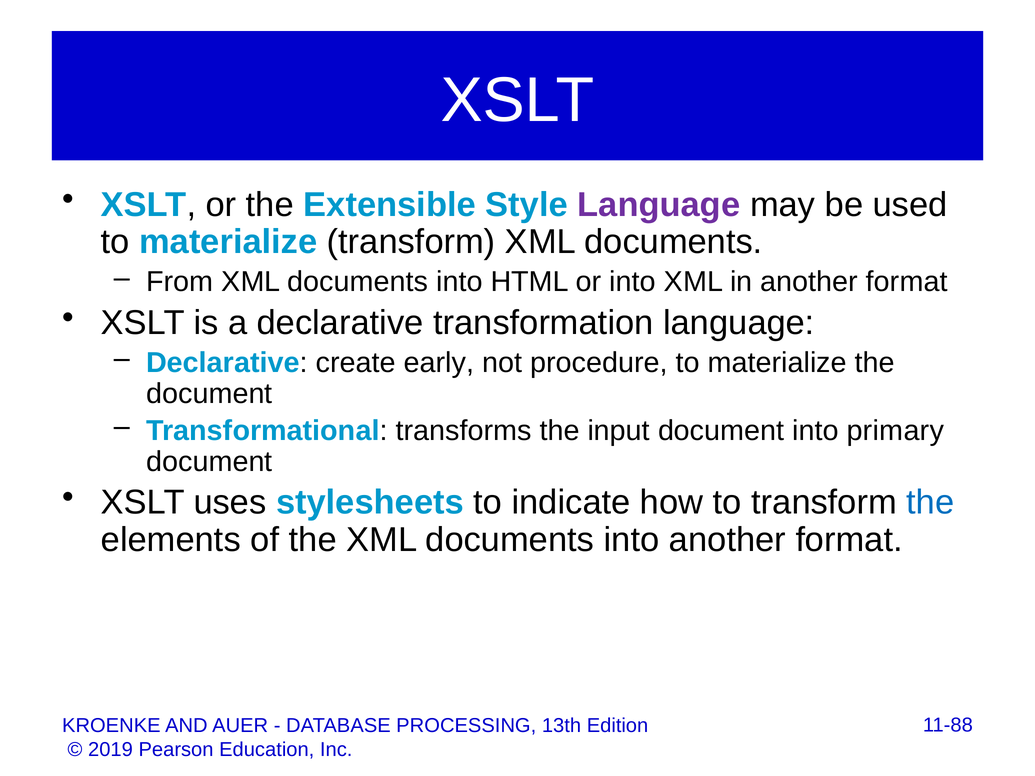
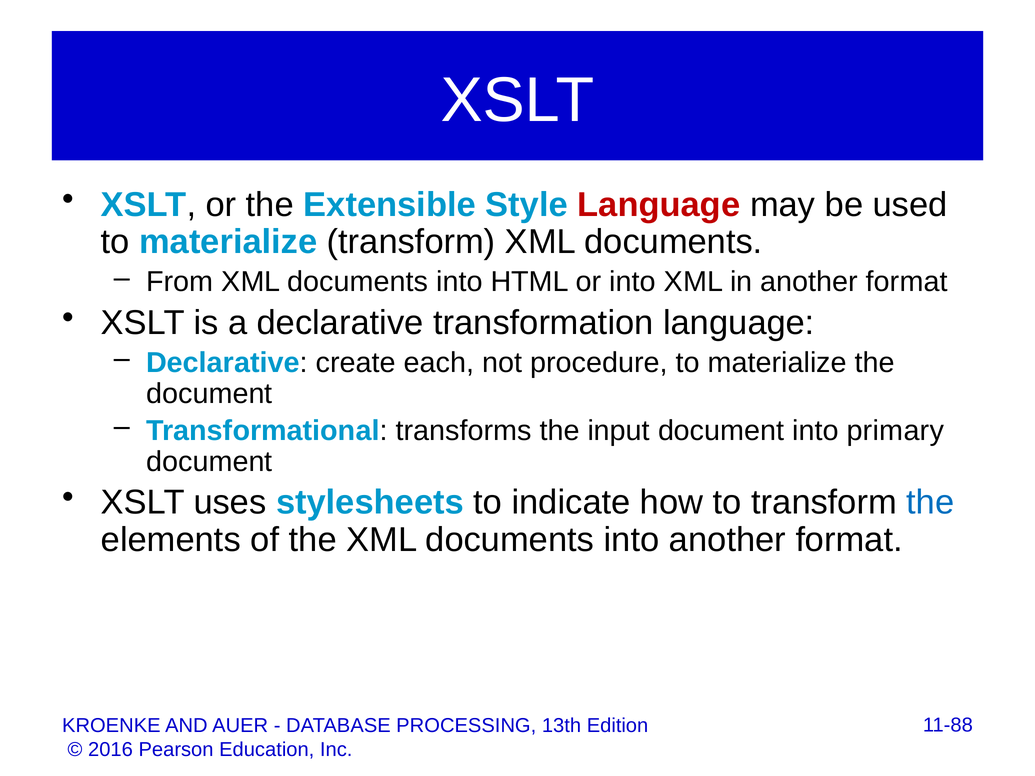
Language colour: purple -> red (659, 205)
early: early -> each (439, 363)
2019: 2019 -> 2016 (110, 750)
